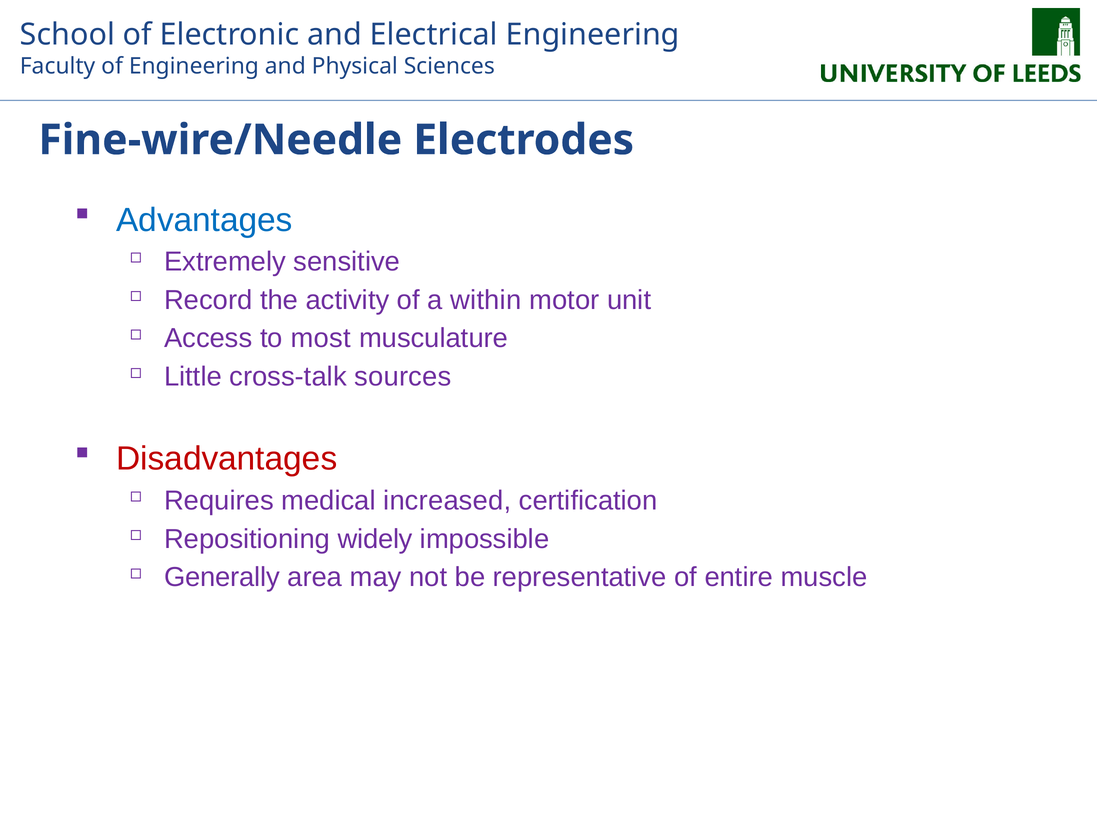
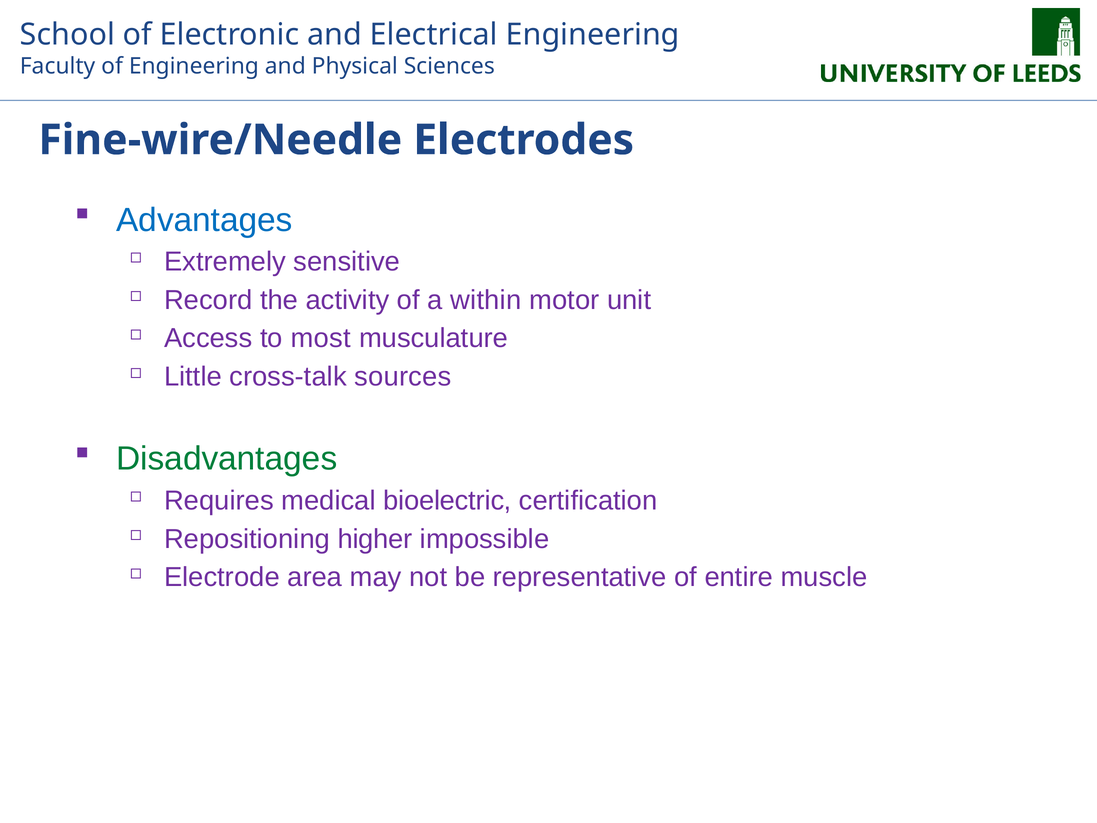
Disadvantages colour: red -> green (227, 459)
increased: increased -> bioelectric (447, 500)
widely: widely -> higher (375, 539)
Generally: Generally -> Electrode (222, 577)
